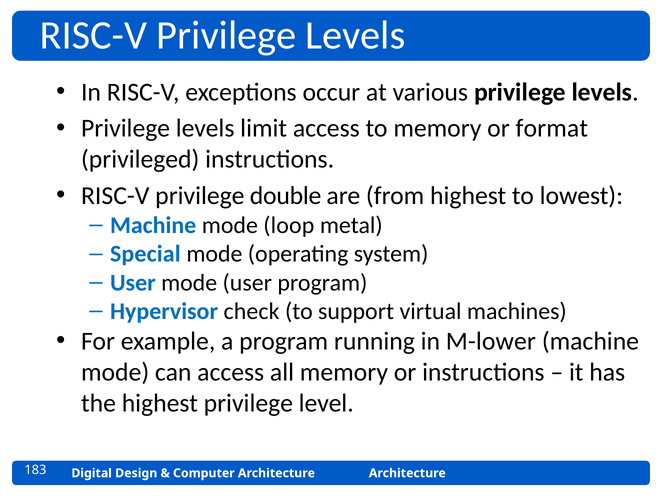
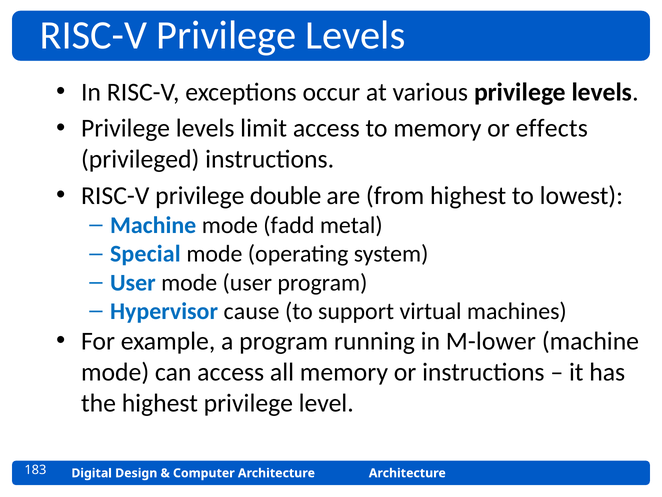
format: format -> effects (552, 128)
loop: loop -> fadd (289, 225)
check: check -> cause (252, 311)
